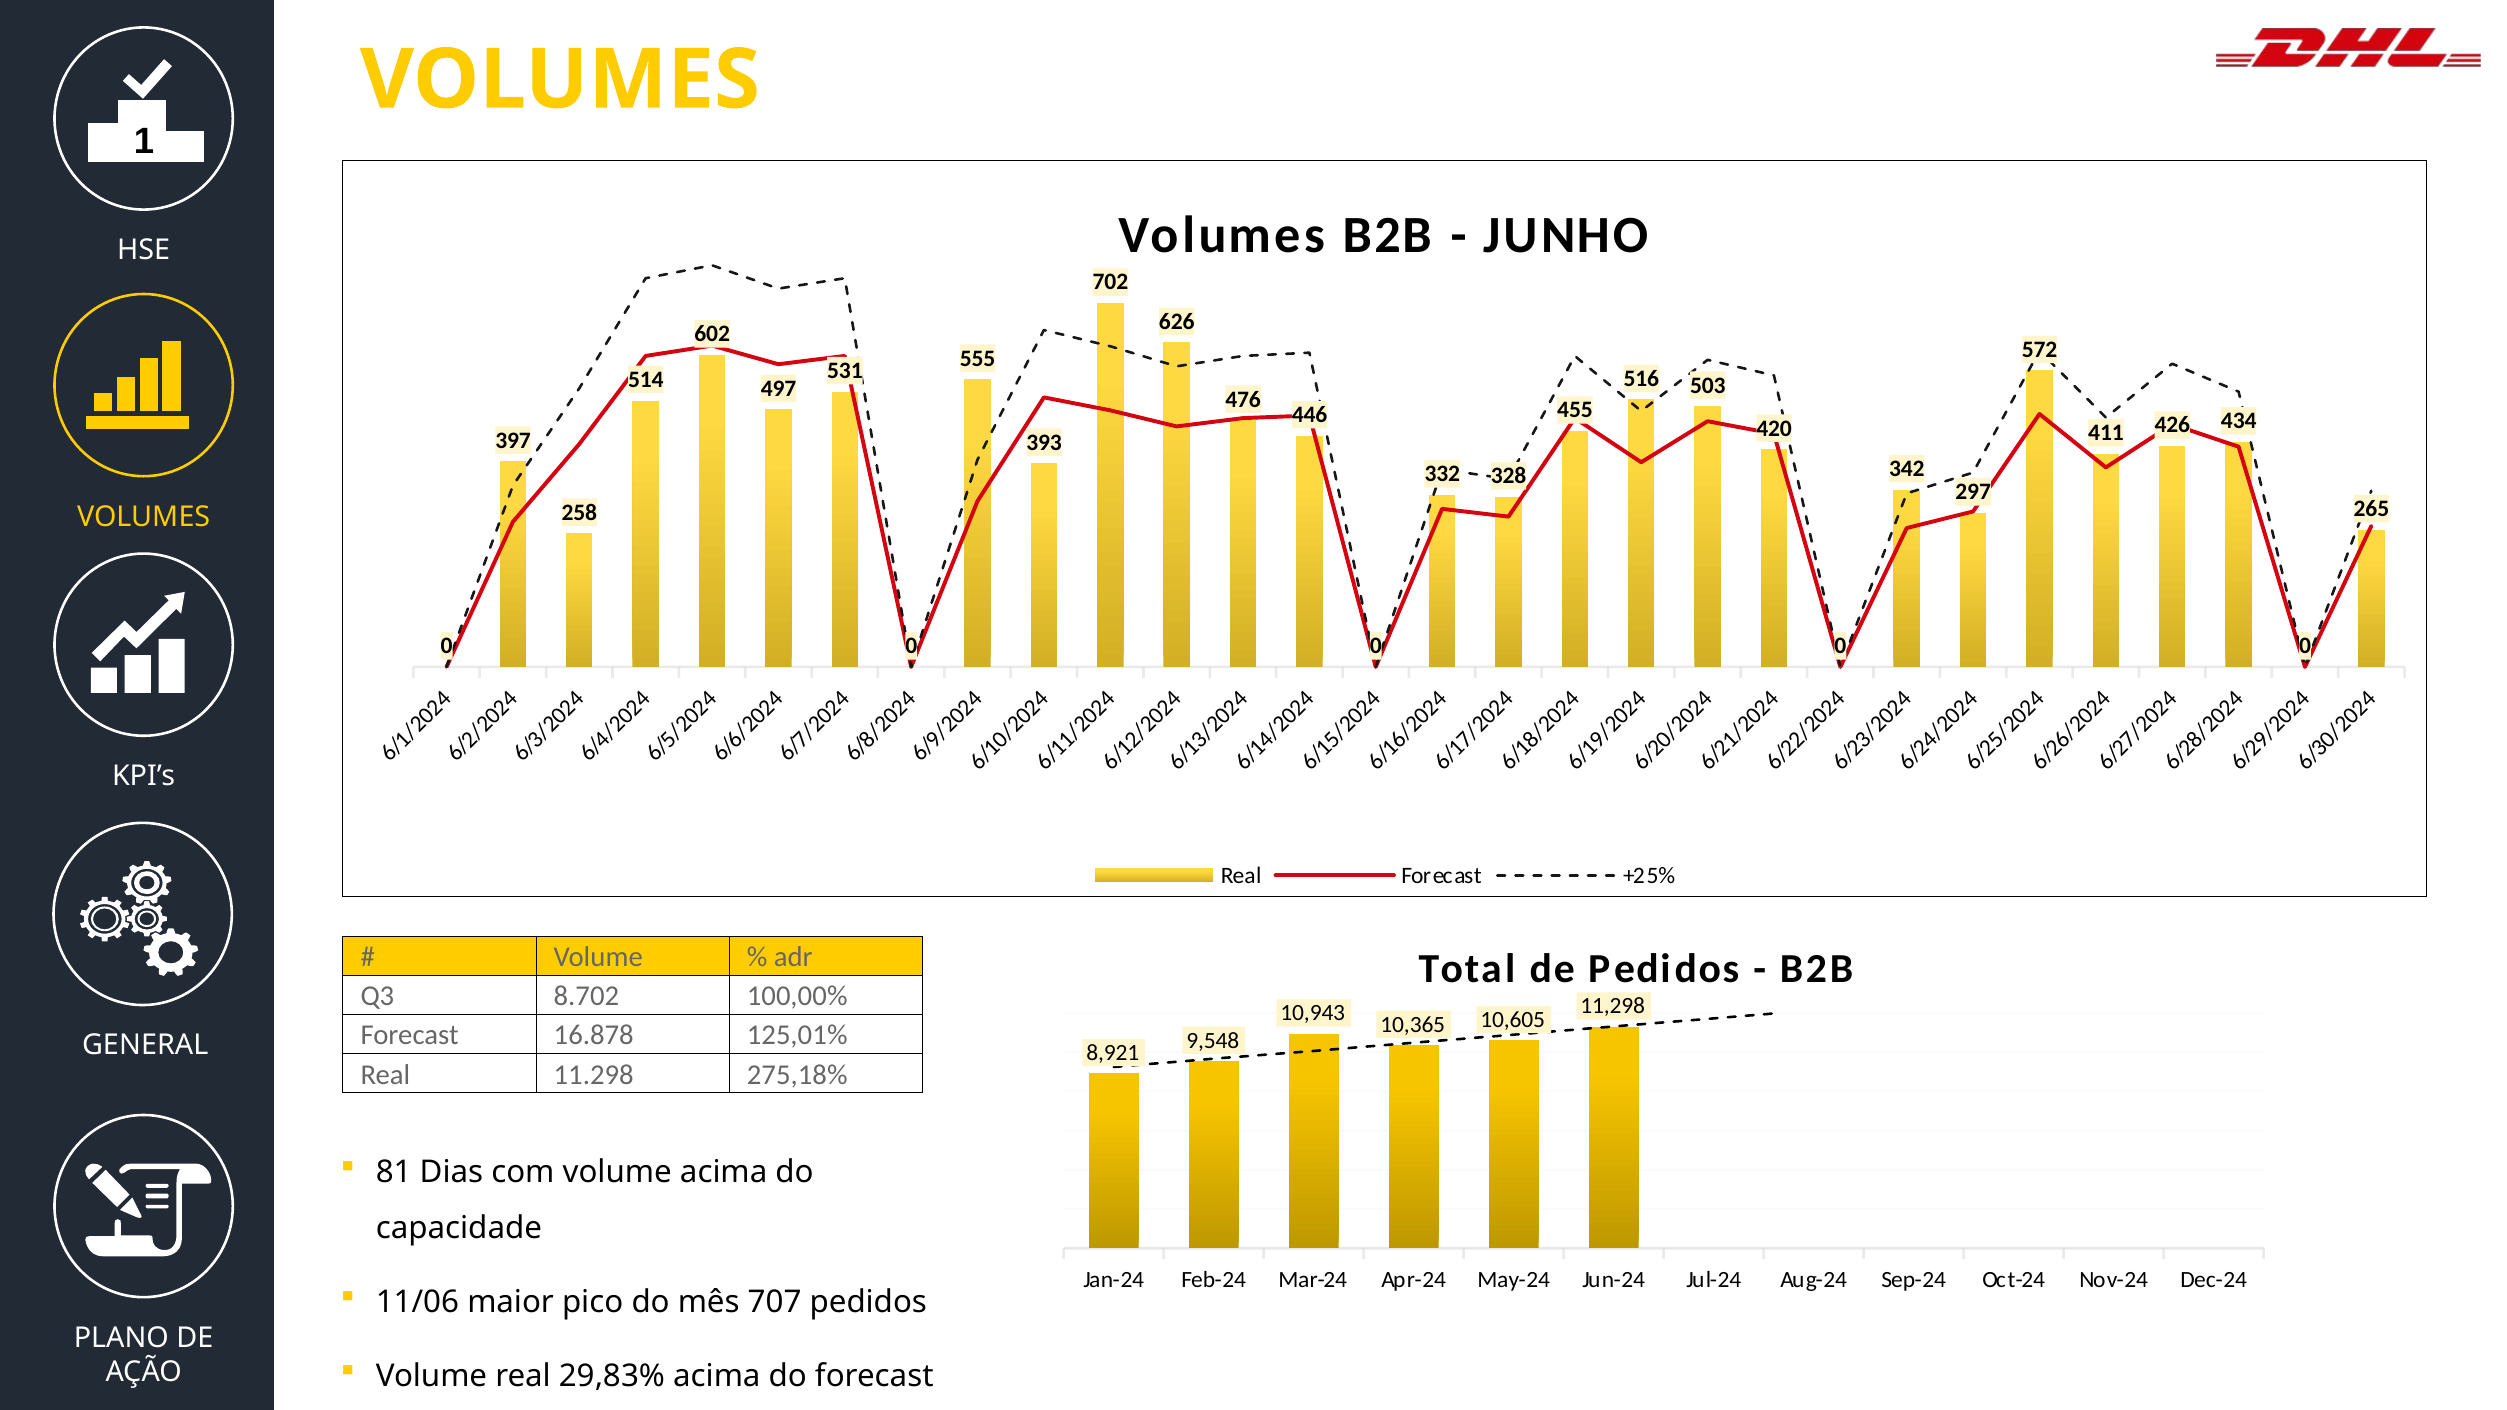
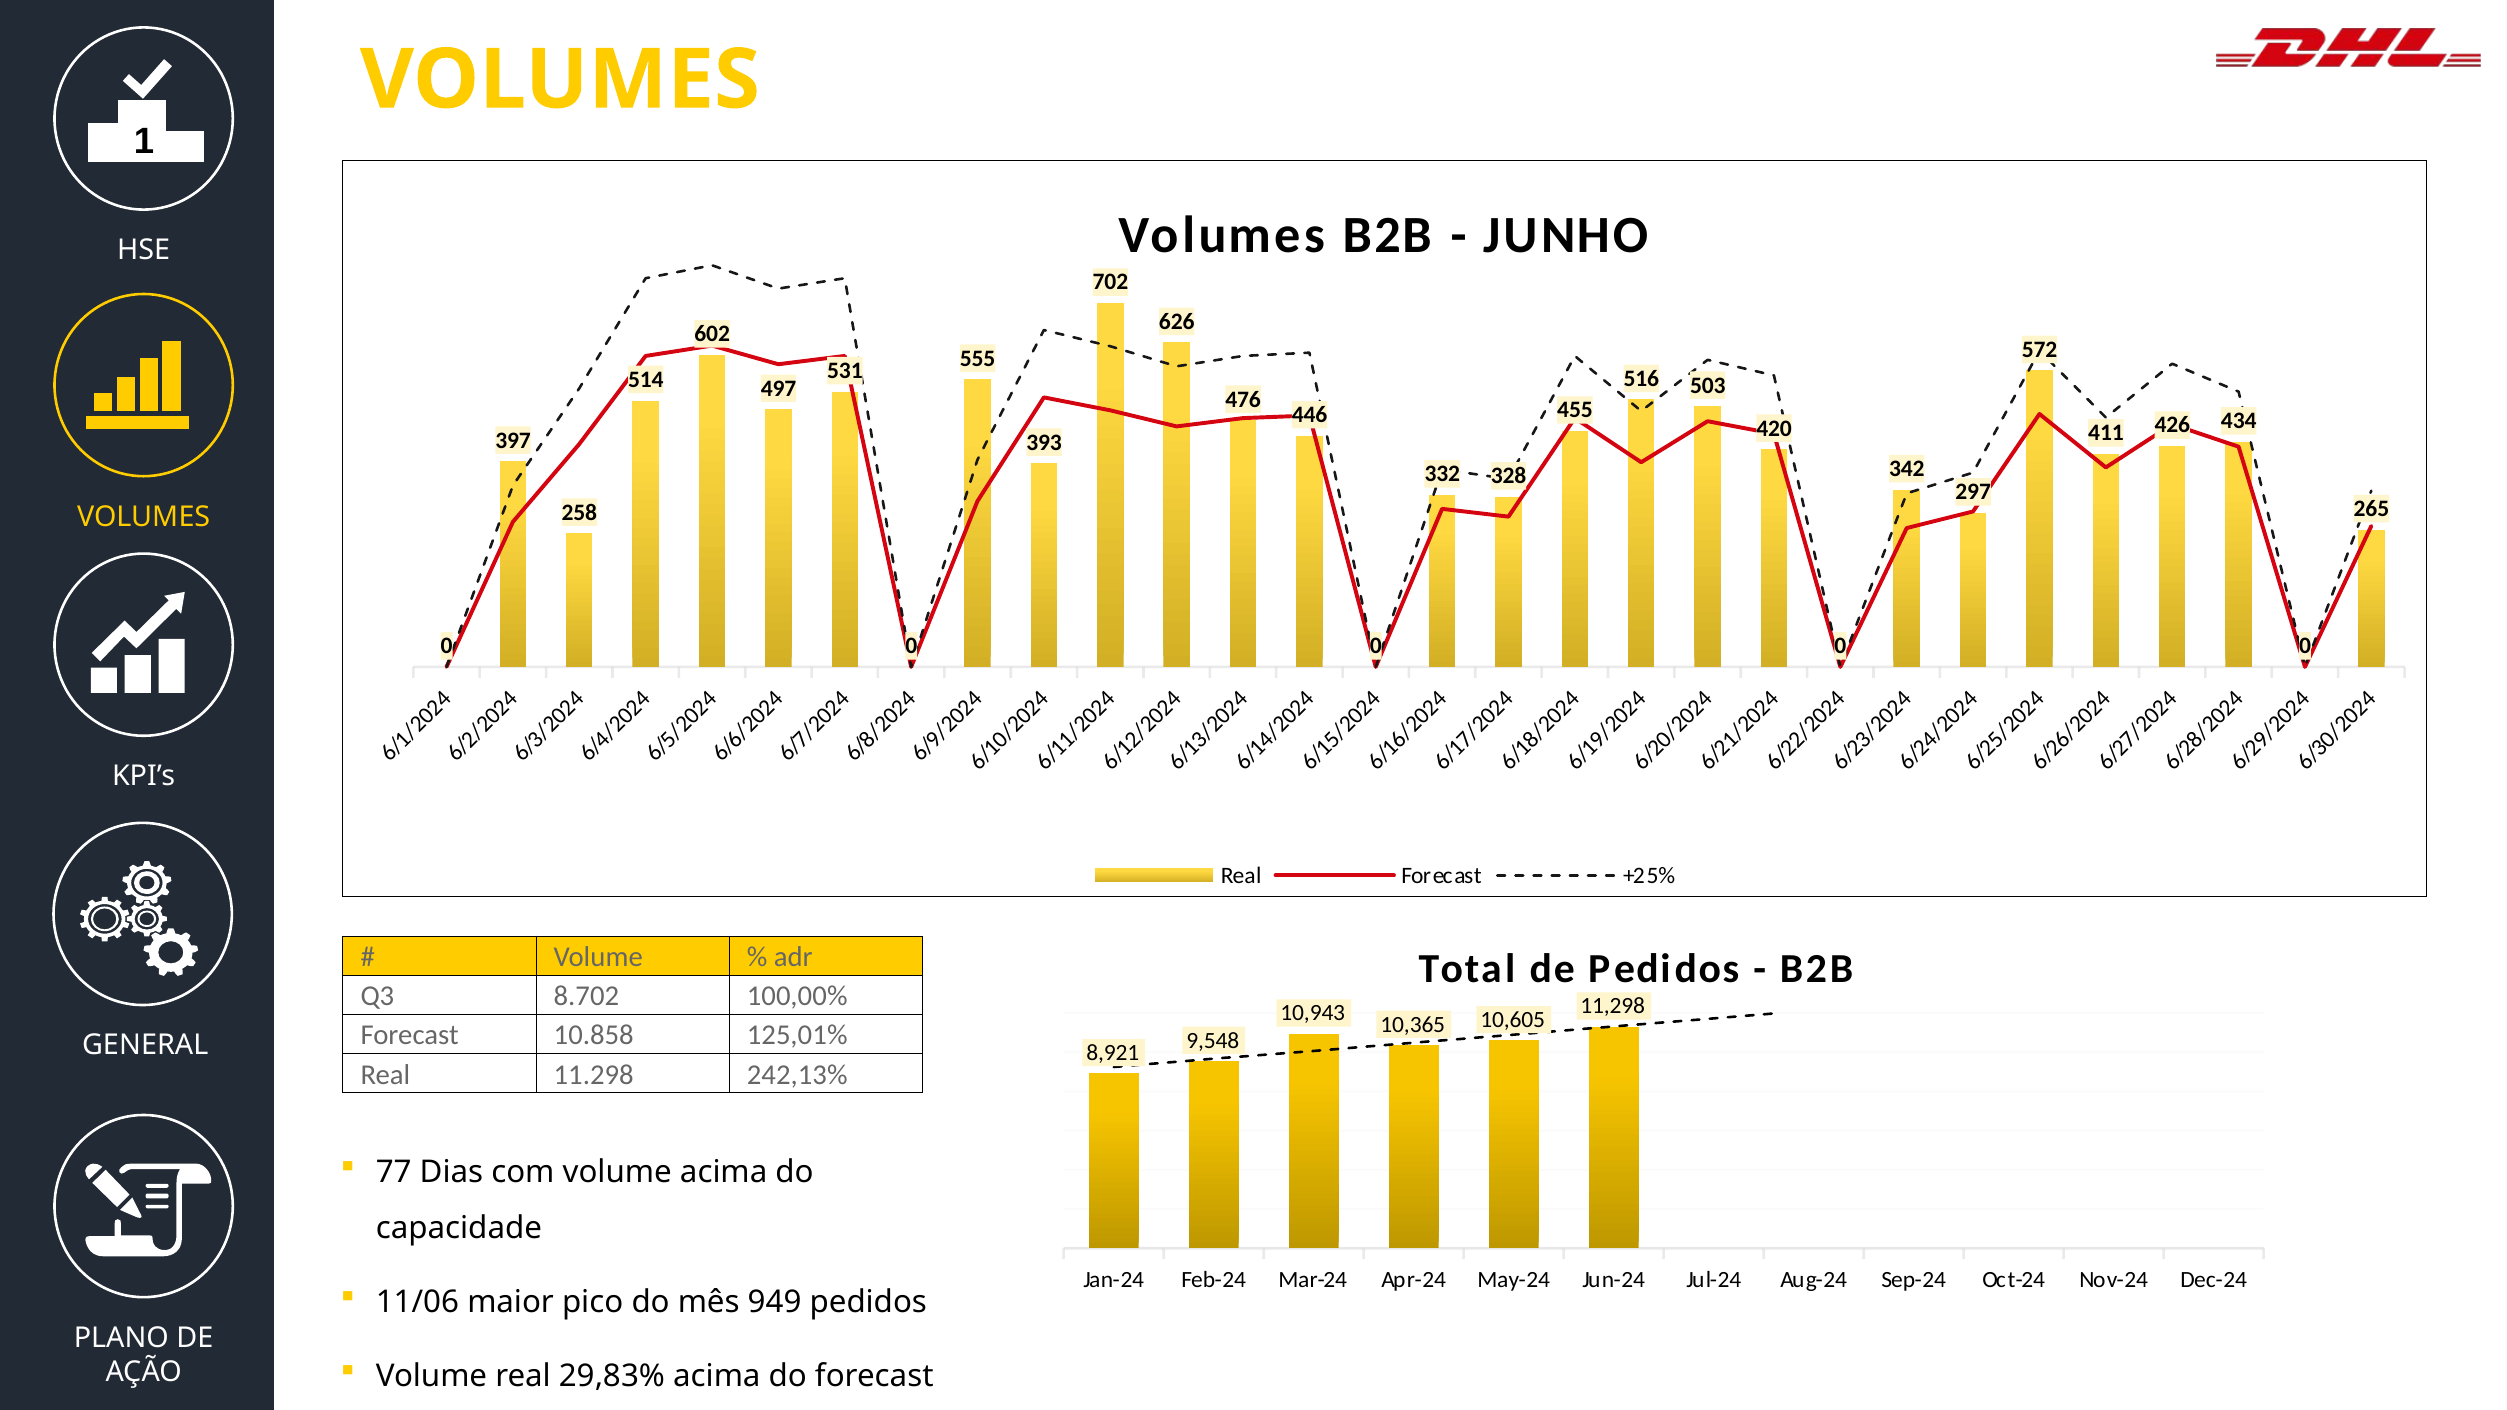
16.878: 16.878 -> 10.858 (594, 1036)
275,18%: 275,18% -> 242,13% (797, 1075)
81: 81 -> 77 (394, 1172)
707: 707 -> 949 (775, 1302)
